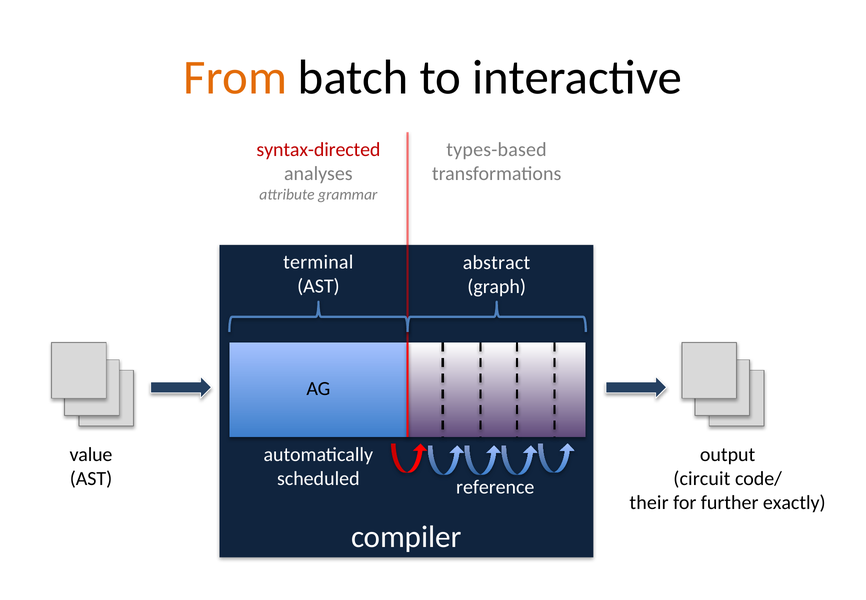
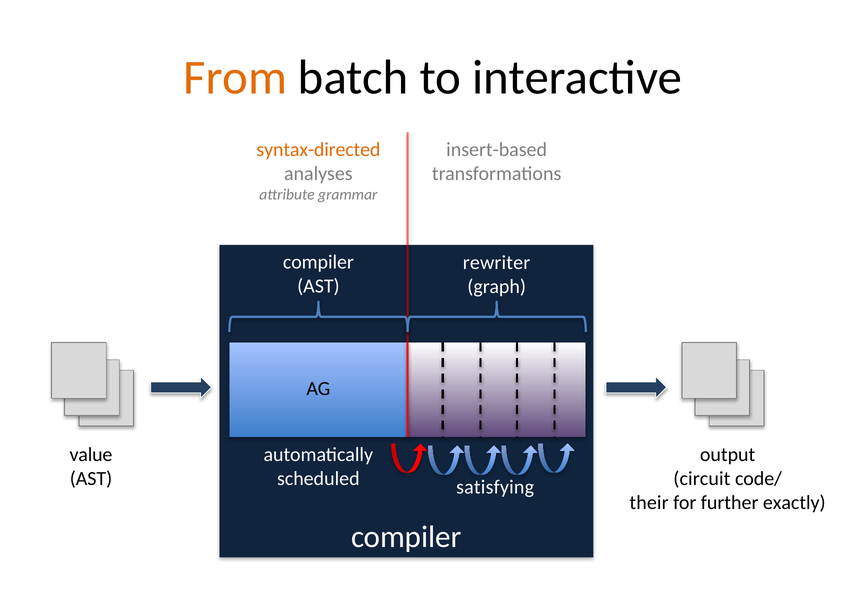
syntax-directed colour: red -> orange (318, 149)
types-based: types-based -> insert-based (497, 149)
terminal: terminal -> compiler (318, 262)
abstract: abstract -> rewriter (497, 262)
reference: reference -> satisfying (495, 487)
